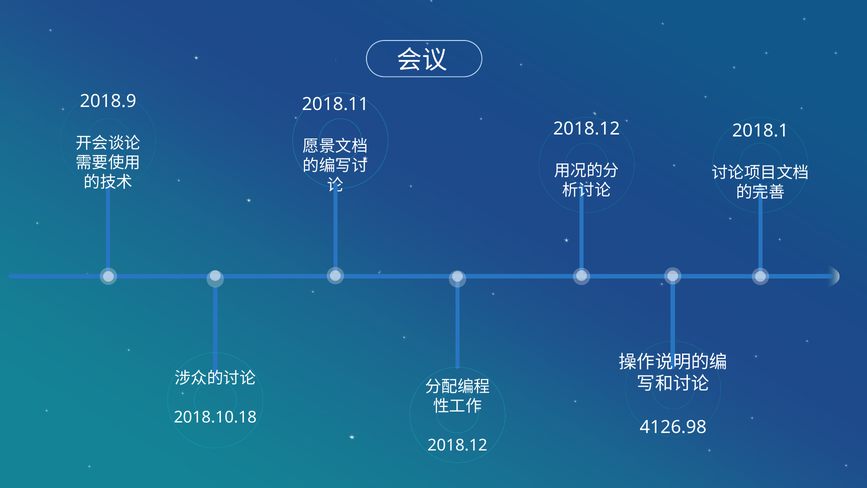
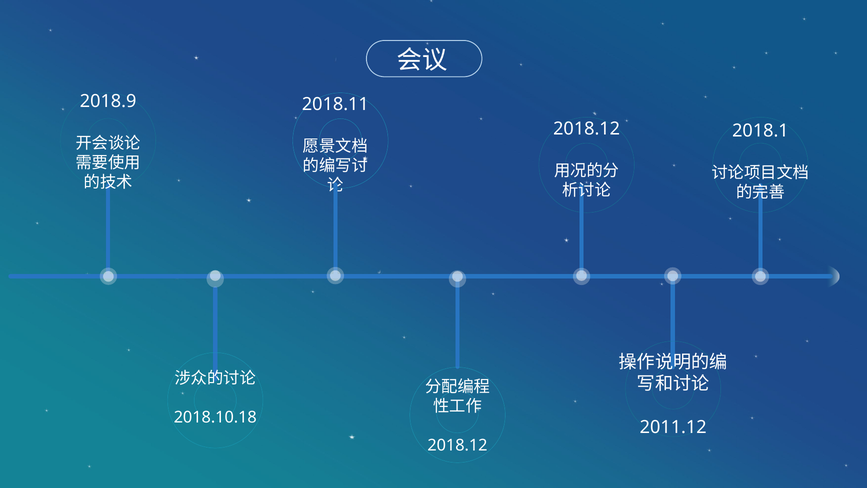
4126.98: 4126.98 -> 2011.12 (673, 427)
